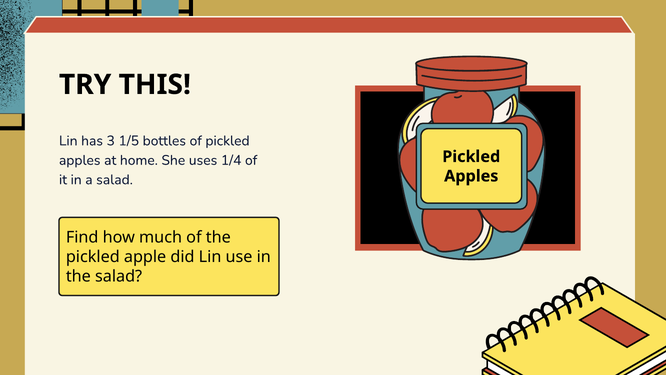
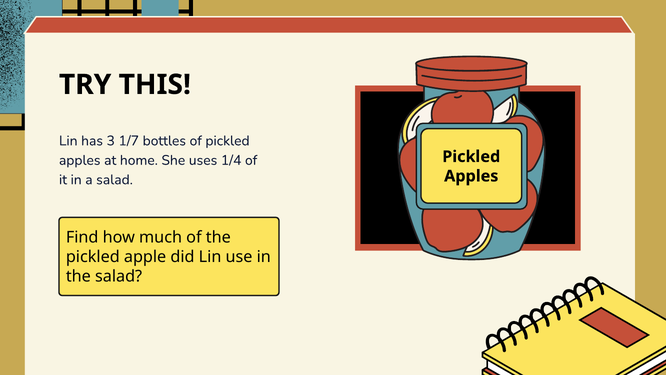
1/5: 1/5 -> 1/7 (129, 141)
